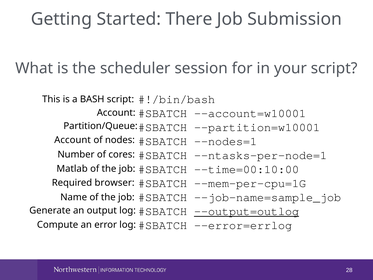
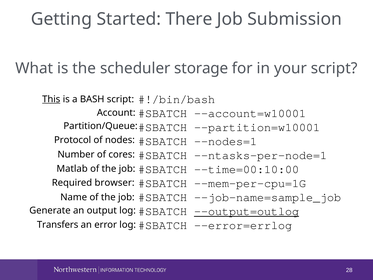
session: session -> storage (201, 68)
This underline: none -> present (51, 99)
Account: Account -> Protocol (73, 140)
Compute: Compute -> Transfers (58, 225)
